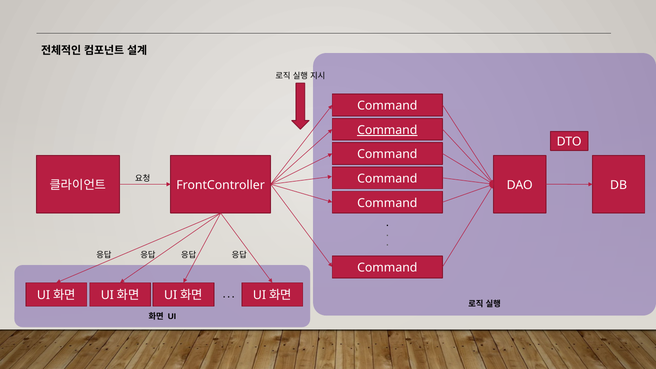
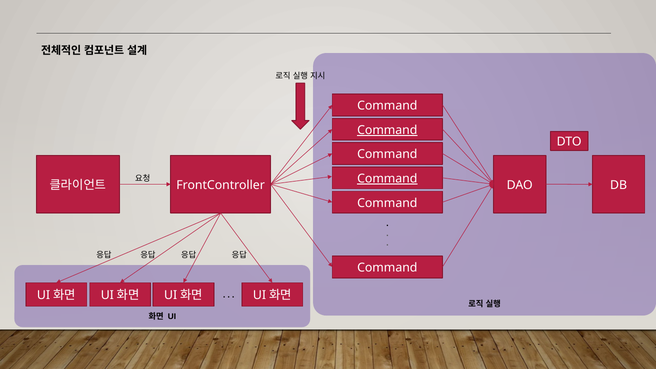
Command underline: none -> present (387, 179)
